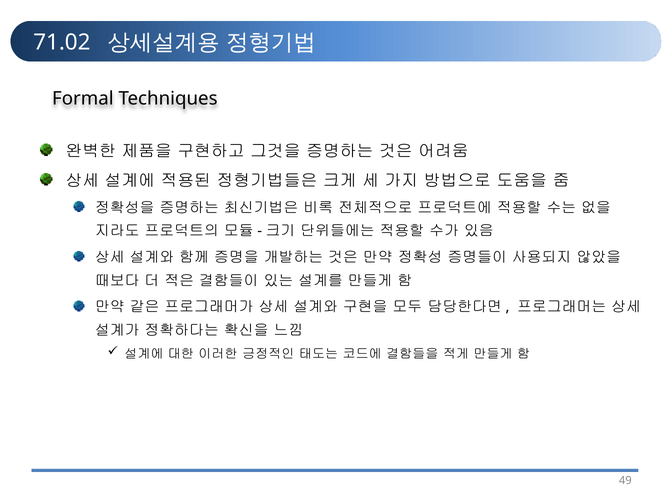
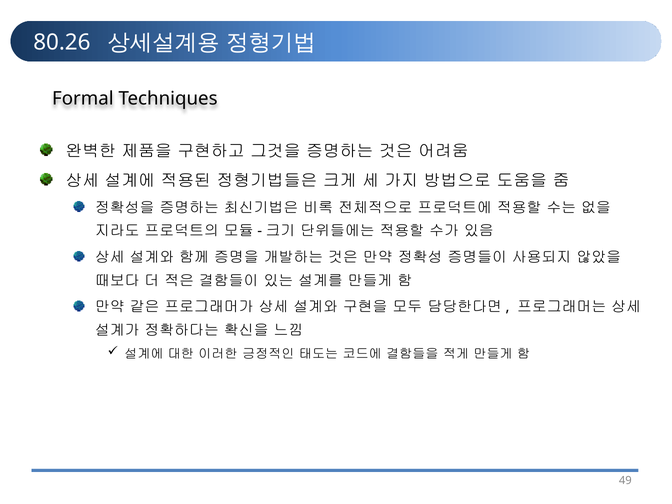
71.02: 71.02 -> 80.26 (62, 42)
